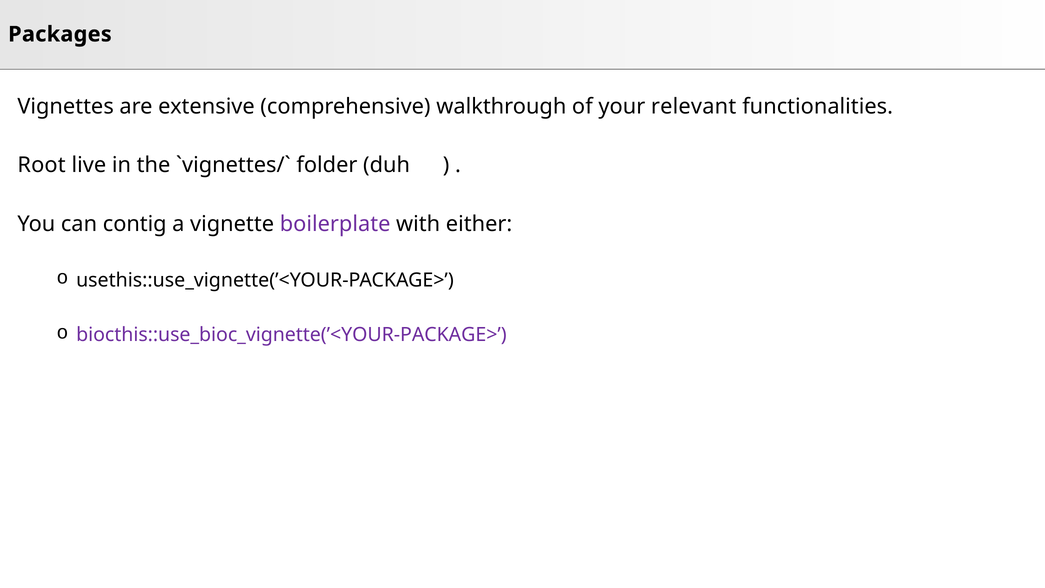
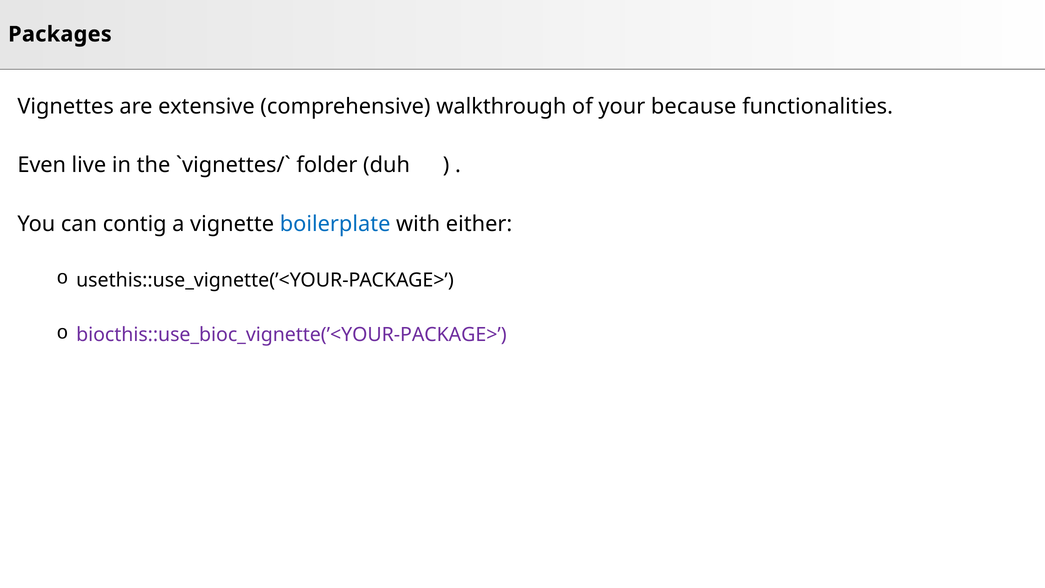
relevant: relevant -> because (694, 106)
Root: Root -> Even (42, 165)
boilerplate colour: purple -> blue (335, 224)
